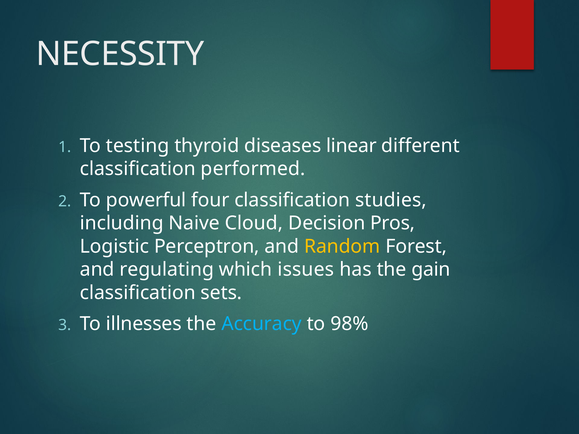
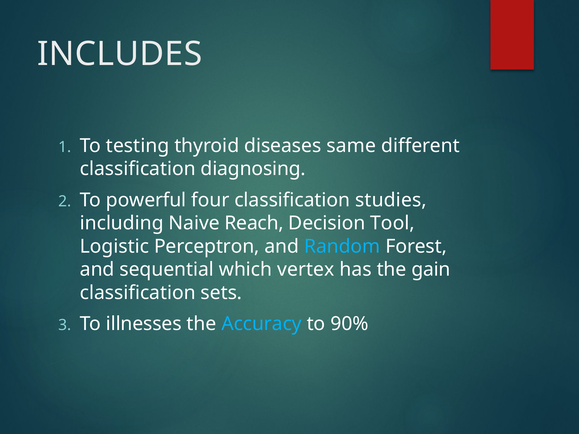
NECESSITY: NECESSITY -> INCLUDES (120, 54)
linear: linear -> same (351, 146)
performed: performed -> diagnosing (253, 169)
Cloud: Cloud -> Reach (254, 223)
Pros: Pros -> Tool (392, 223)
Random colour: yellow -> light blue (342, 247)
regulating: regulating -> sequential (167, 270)
issues: issues -> vertex (306, 270)
98%: 98% -> 90% (349, 324)
